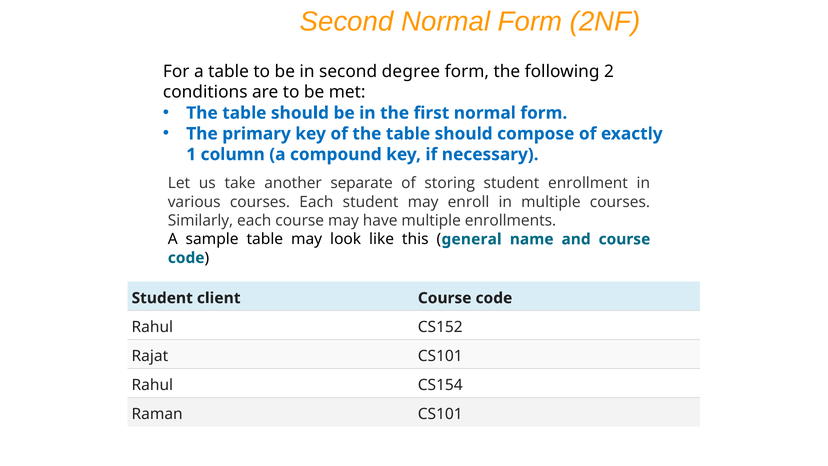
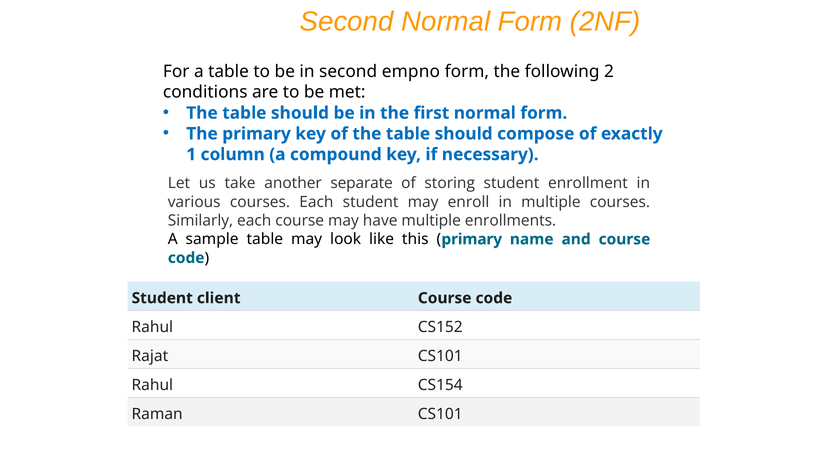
degree: degree -> empno (411, 72)
general: general -> primary (472, 239)
